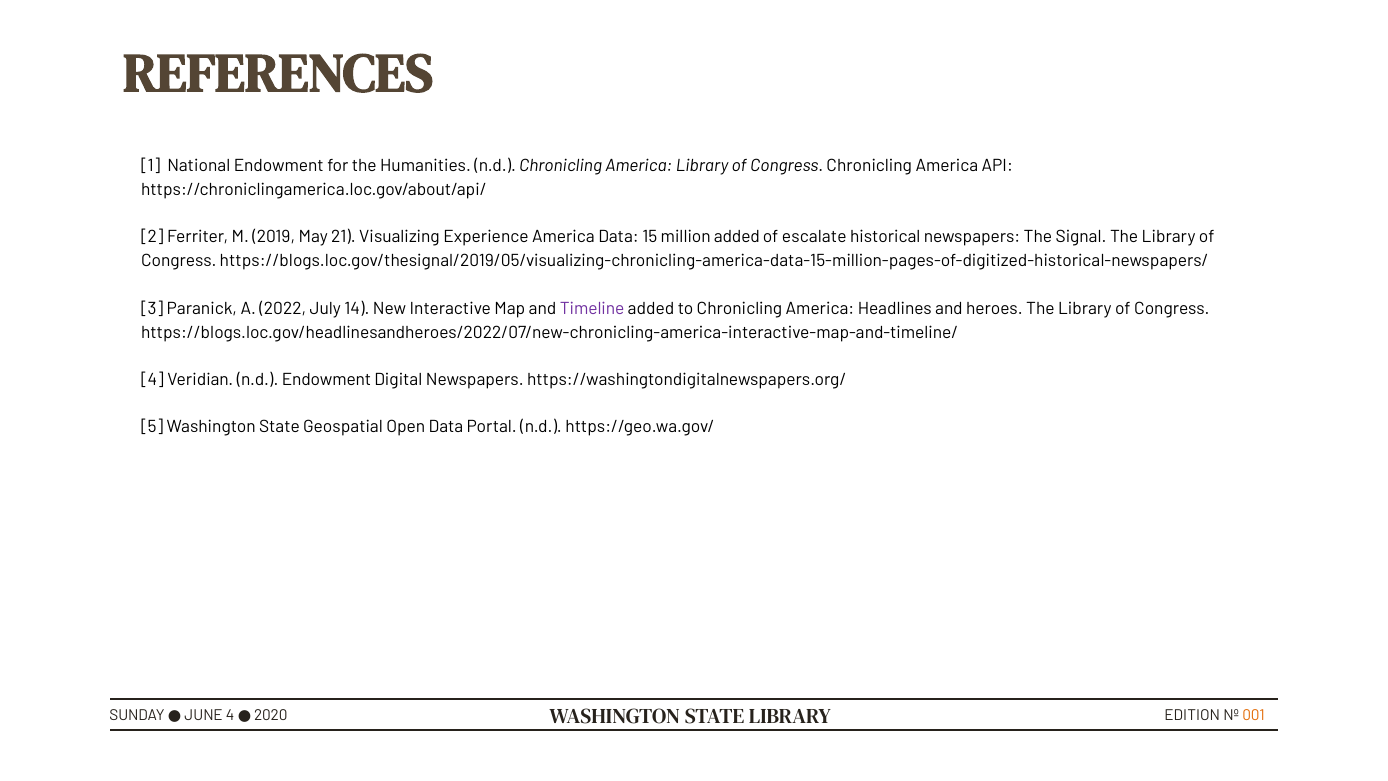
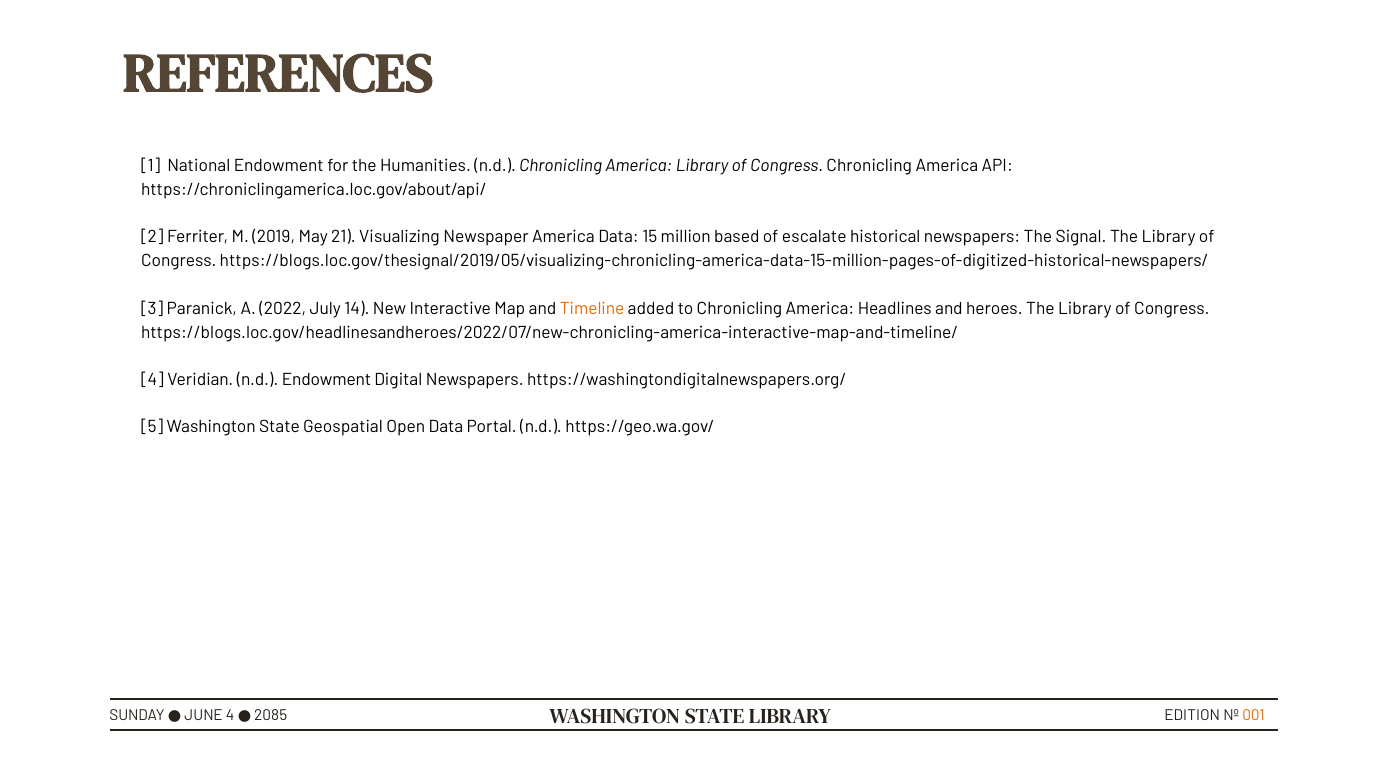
Experience: Experience -> Newspaper (486, 237)
million added: added -> based (737, 237)
Timeline colour: purple -> orange (592, 308)
2020: 2020 -> 2085 (271, 715)
